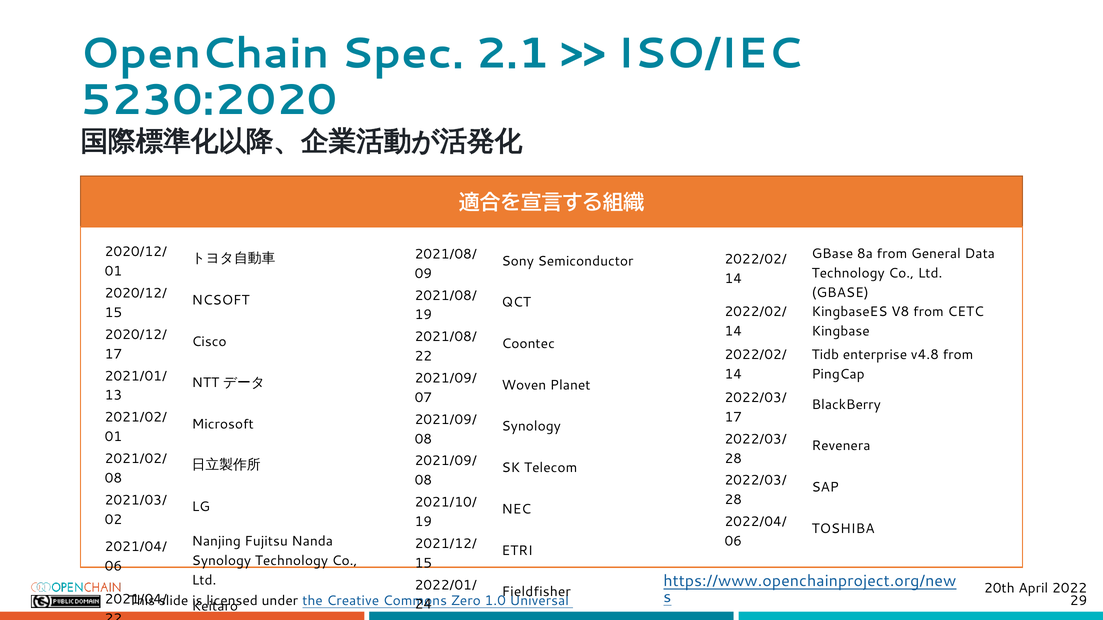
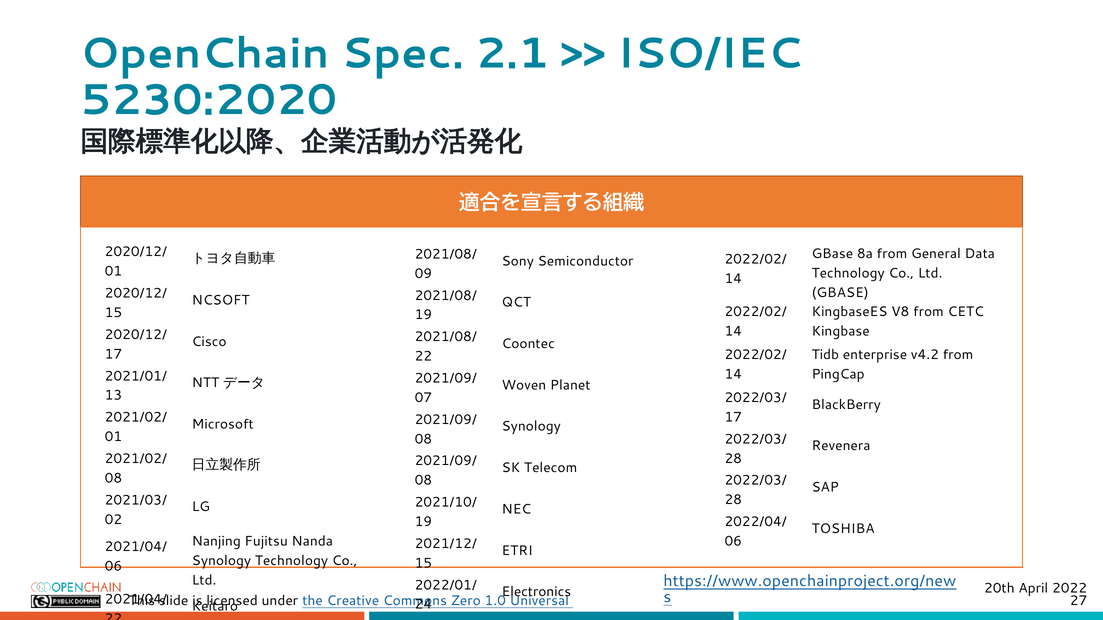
v4.8: v4.8 -> v4.2 (925, 355)
Fieldfisher: Fieldfisher -> Electronics (536, 592)
29: 29 -> 27 (1079, 601)
